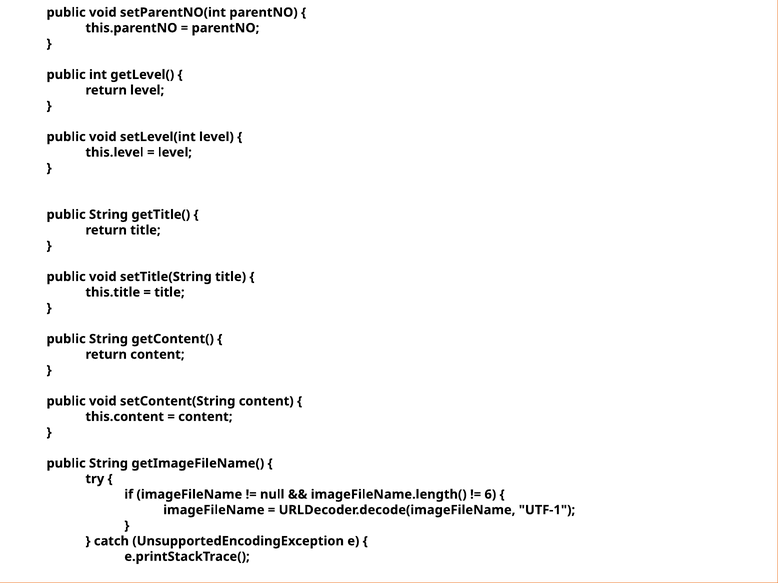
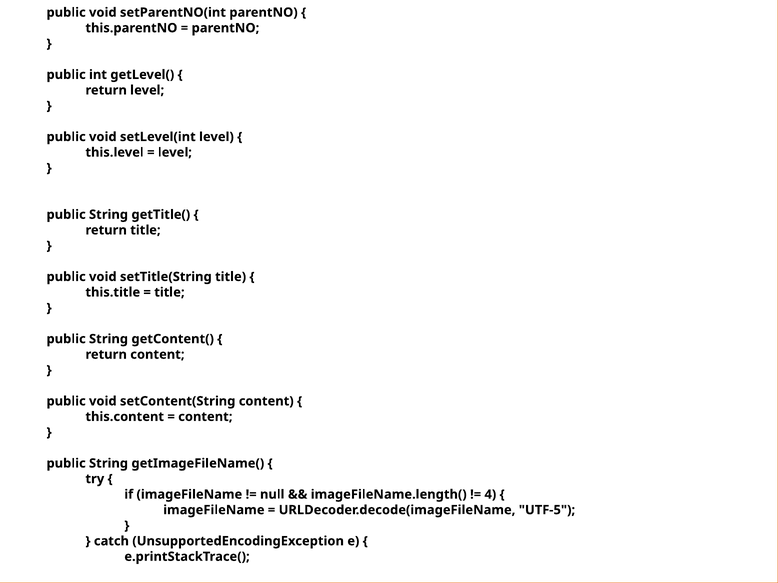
6: 6 -> 4 (490, 495)
UTF-1: UTF-1 -> UTF-5 (547, 510)
